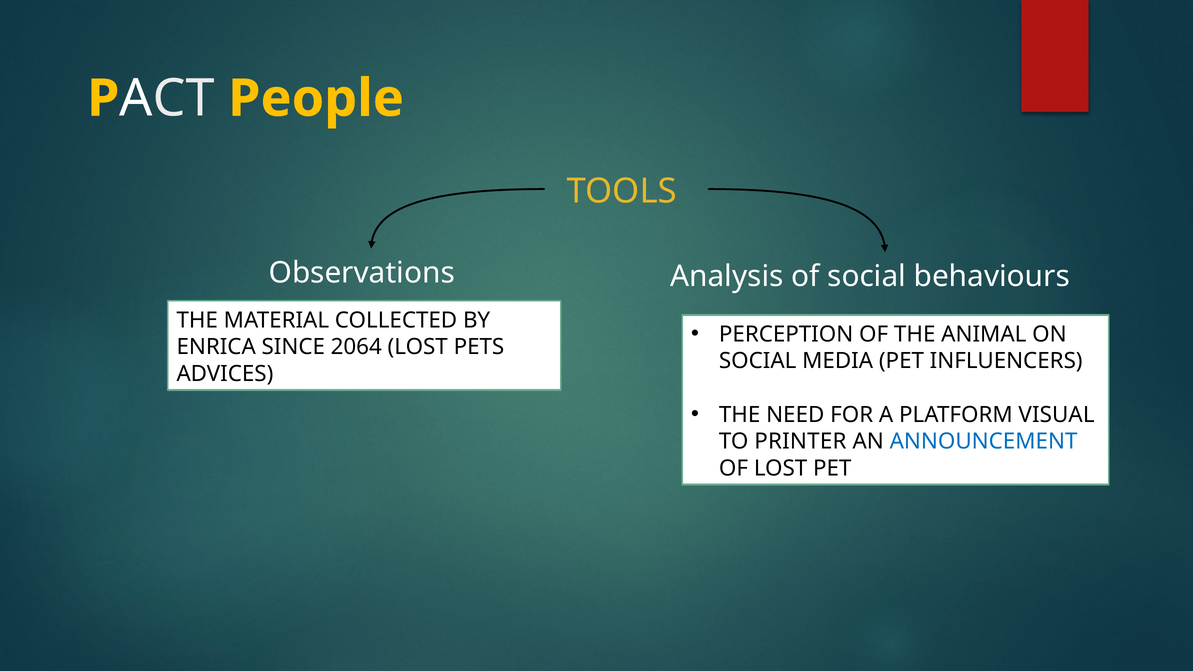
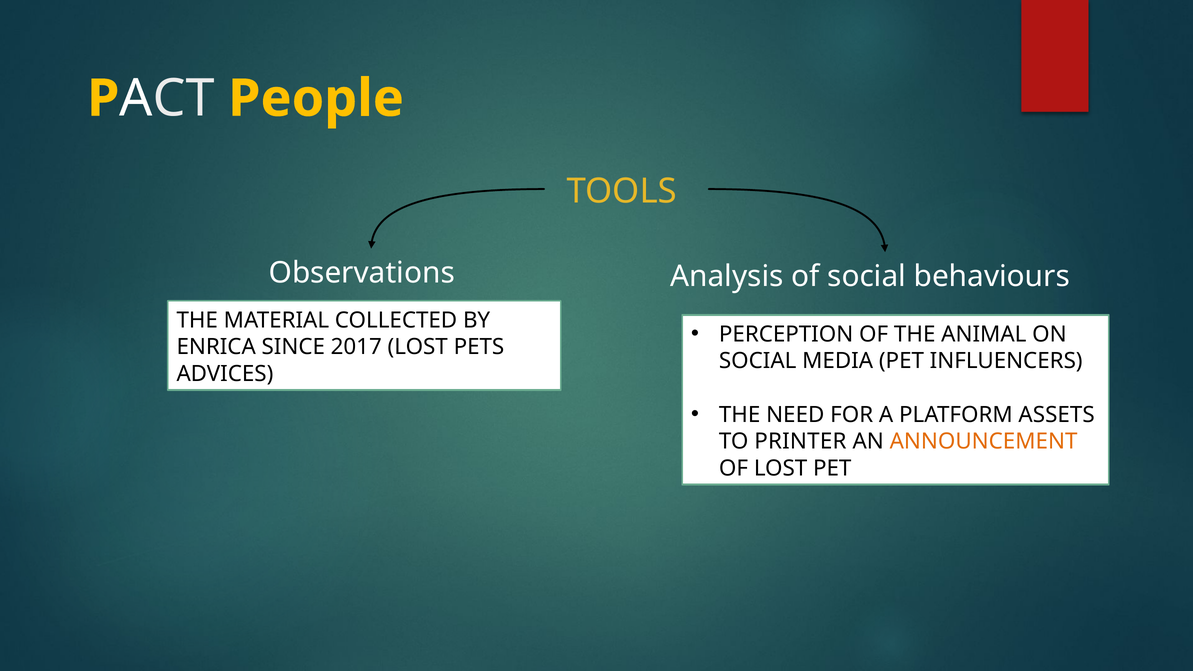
2064: 2064 -> 2017 (356, 347)
VISUAL: VISUAL -> ASSETS (1057, 415)
ANNOUNCEMENT colour: blue -> orange (984, 442)
